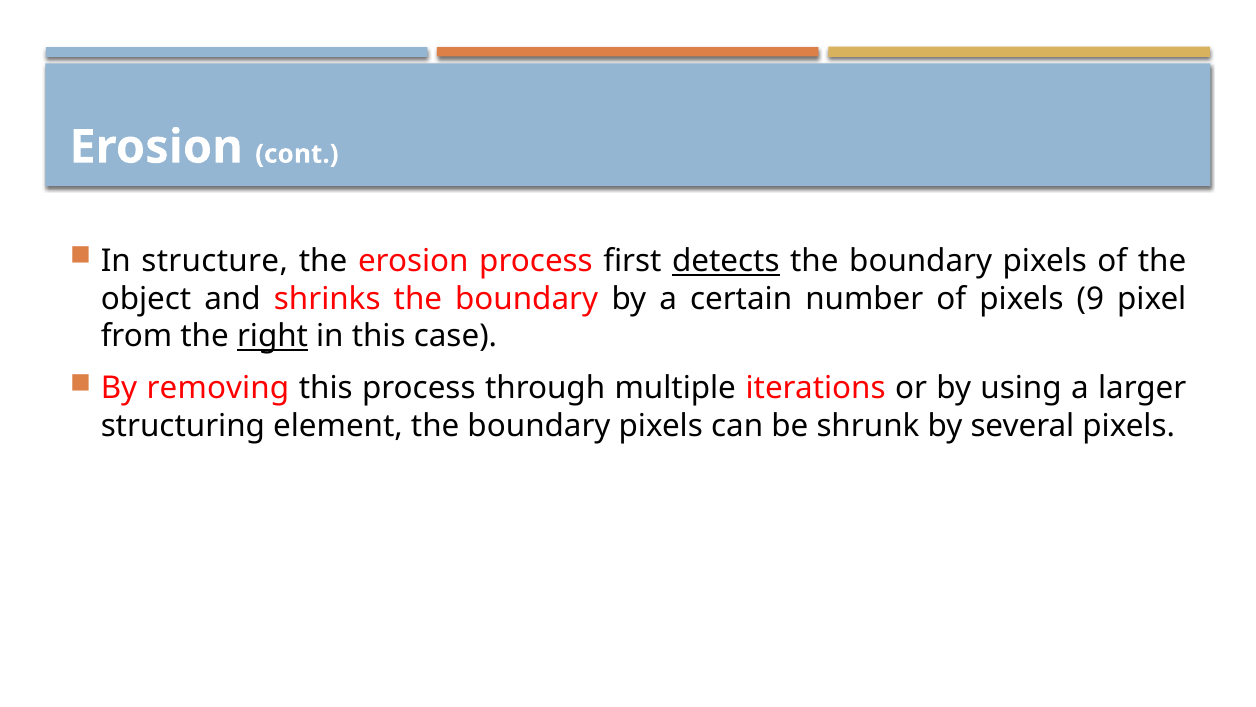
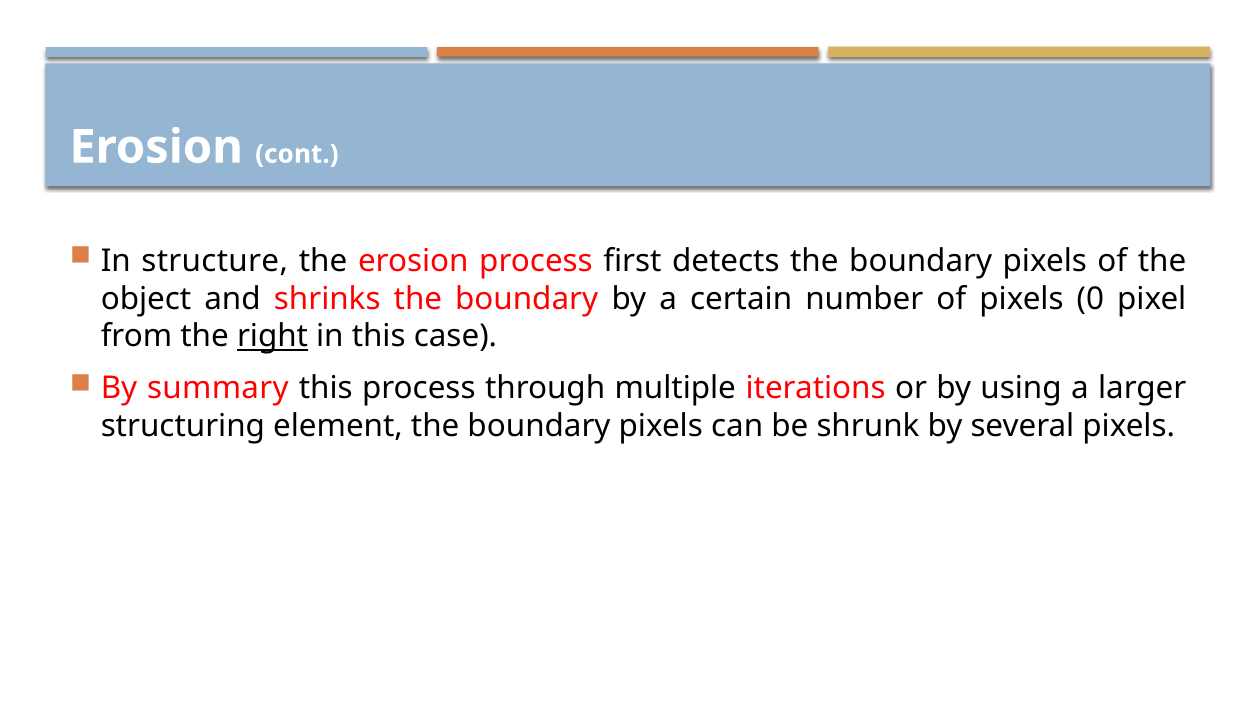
detects underline: present -> none (726, 261)
9: 9 -> 0 (1090, 299)
removing: removing -> summary (218, 388)
